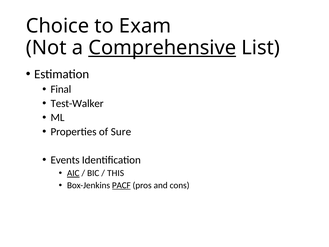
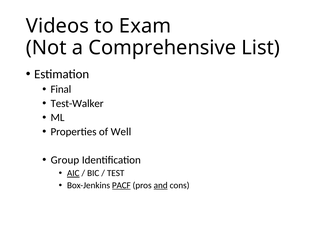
Choice: Choice -> Videos (57, 26)
Comprehensive underline: present -> none (162, 48)
Sure: Sure -> Well (121, 132)
Events: Events -> Group (65, 160)
THIS: THIS -> TEST (116, 173)
and underline: none -> present (161, 185)
